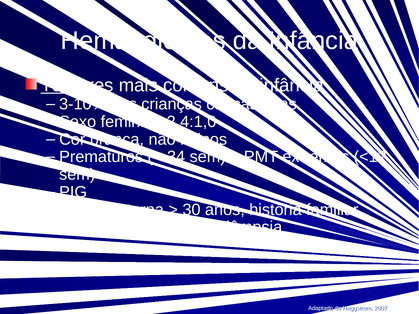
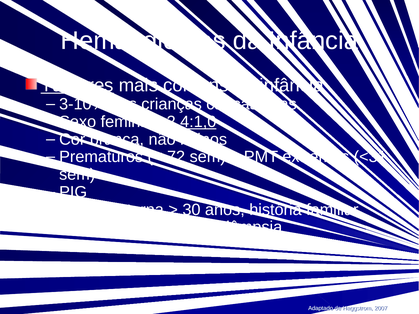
2,4:1,0 underline: none -> present (191, 122)
34: 34 -> 72 (176, 157)
<12: <12 -> <31 (370, 157)
